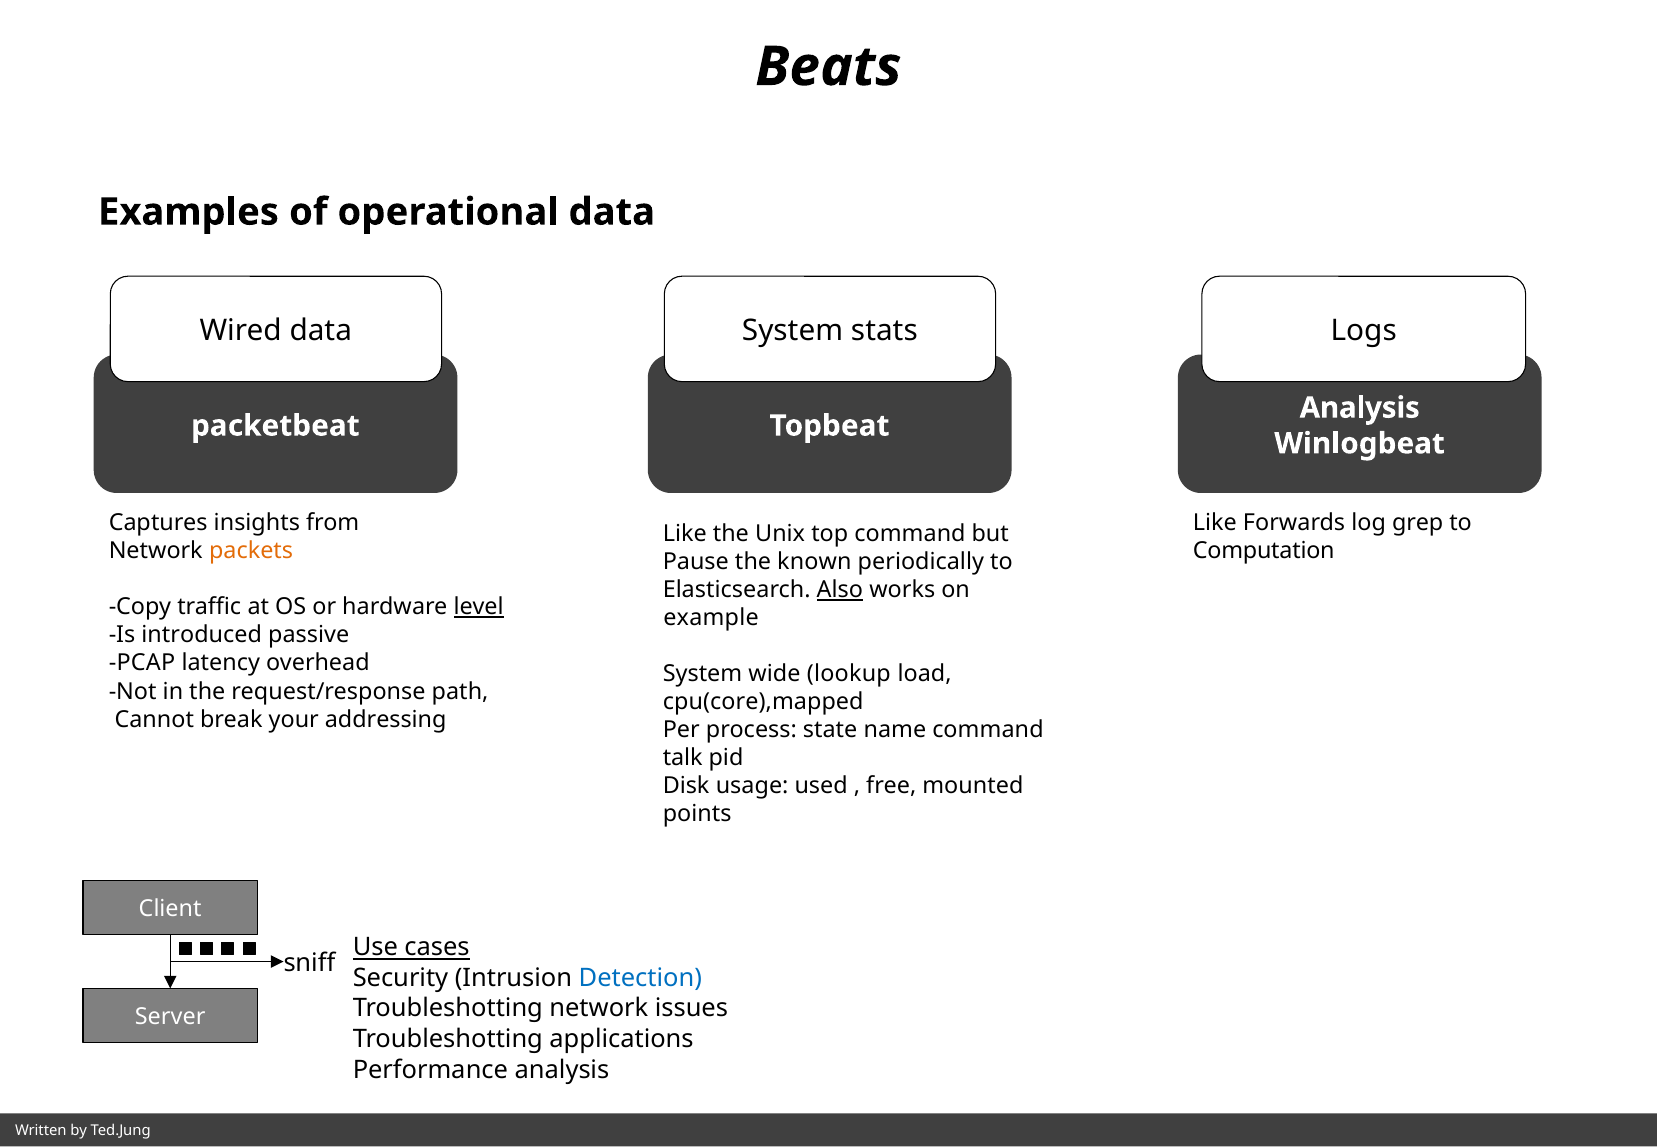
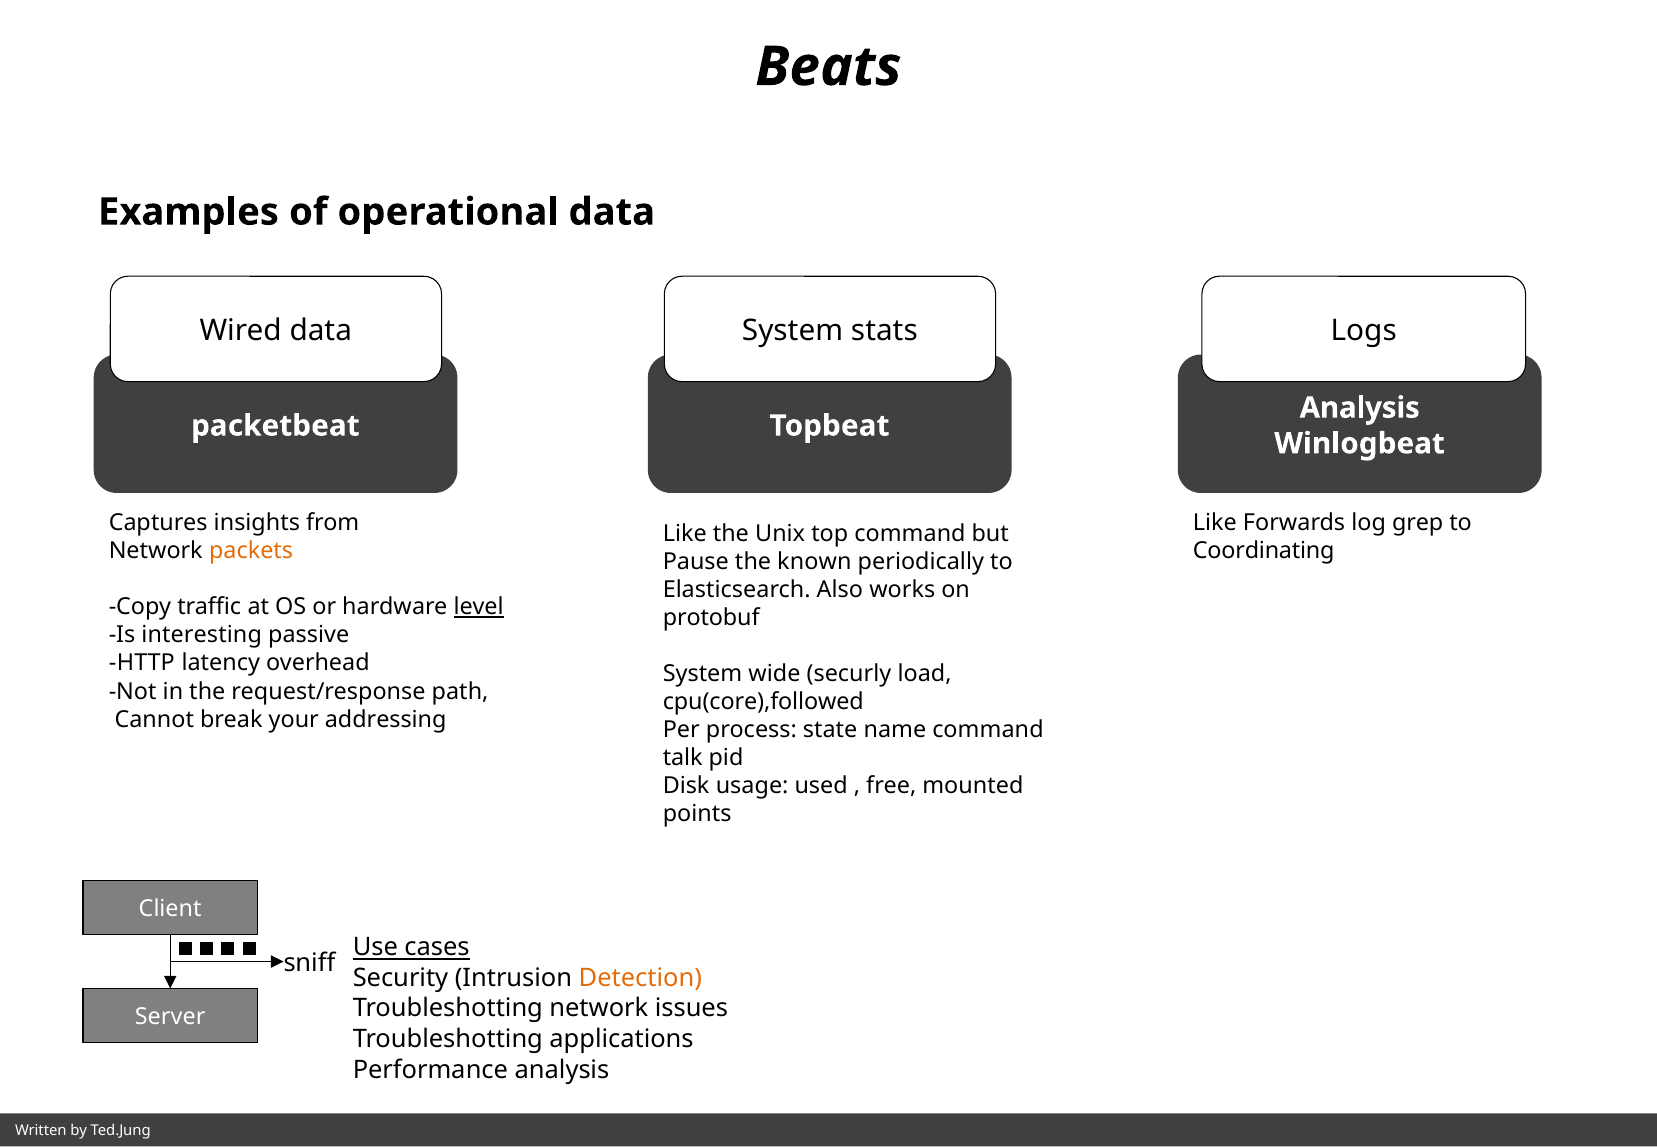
Computation: Computation -> Coordinating (1264, 551)
Also underline: present -> none (840, 590)
example: example -> protobuf (711, 618)
introduced: introduced -> interesting (202, 635)
PCAP: PCAP -> HTTP (142, 663)
lookup: lookup -> securly (849, 674)
cpu(core),mapped: cpu(core),mapped -> cpu(core),followed (763, 702)
Detection colour: blue -> orange (640, 978)
